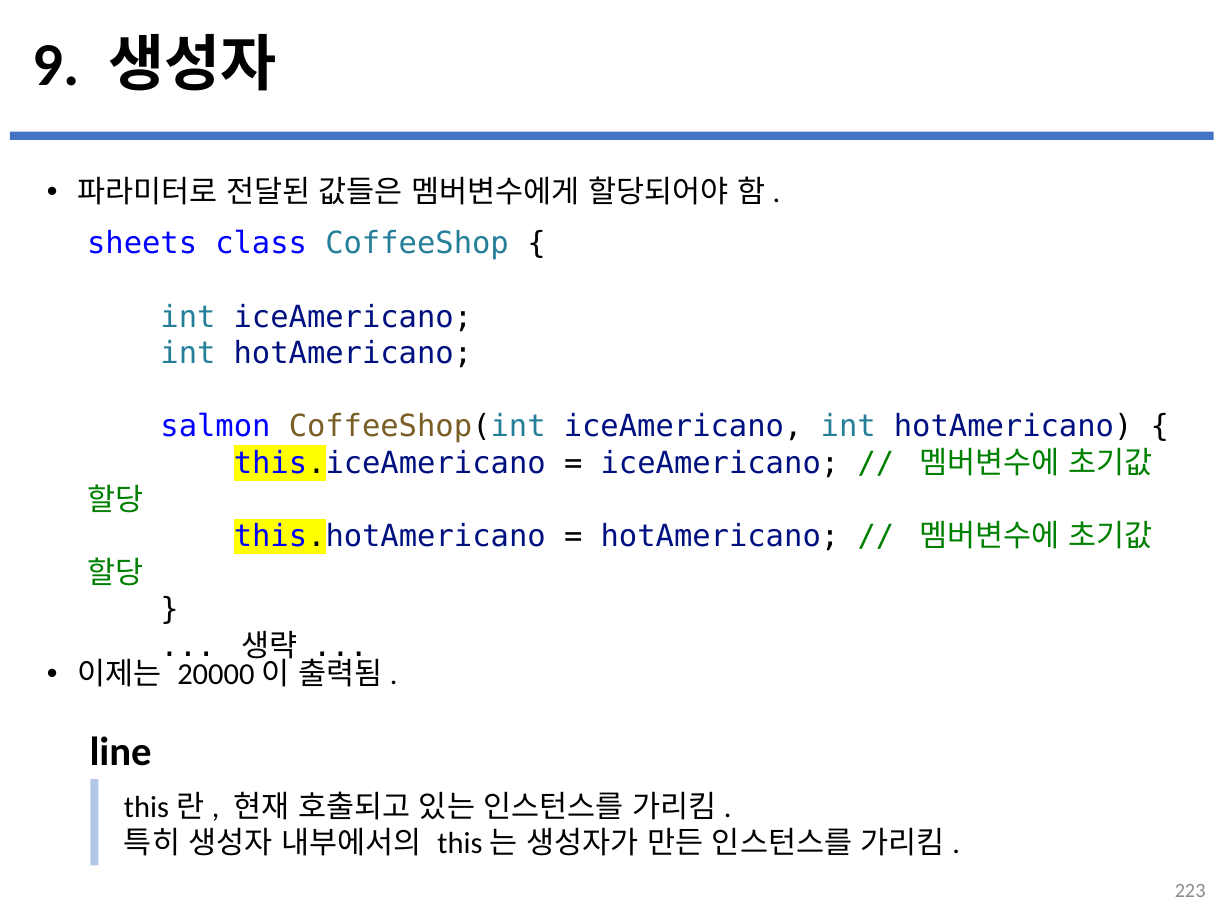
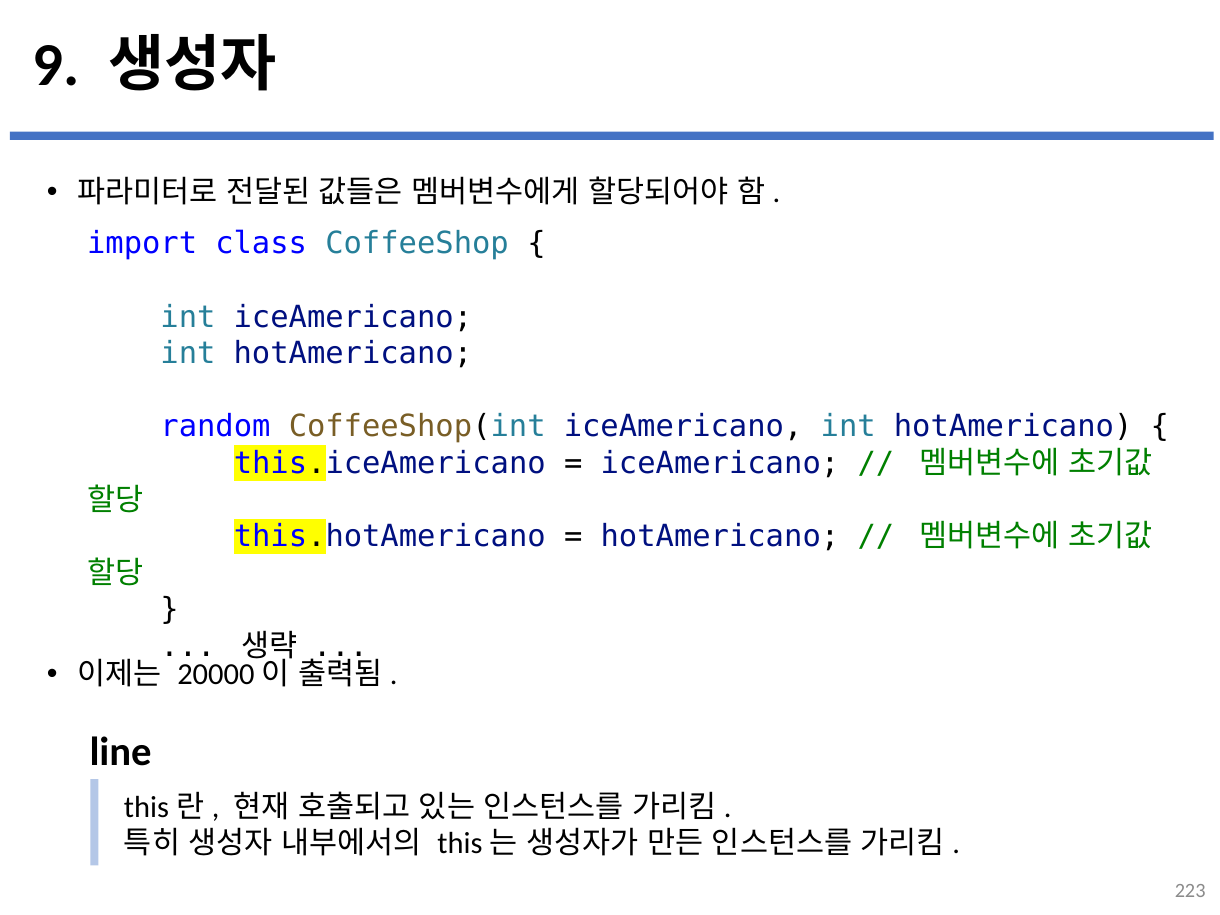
sheets: sheets -> import (142, 244)
salmon: salmon -> random (215, 427)
